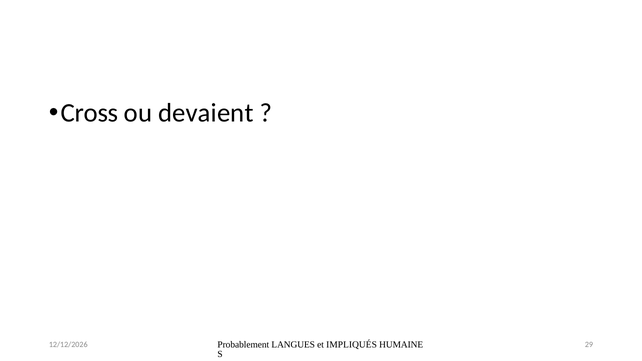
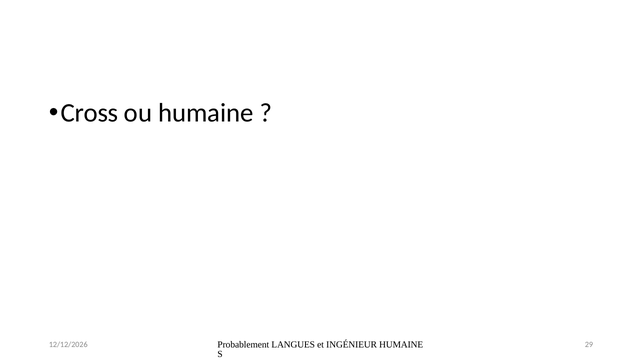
ou devaient: devaient -> humaine (206, 113)
IMPLIQUÉS: IMPLIQUÉS -> INGÉNIEUR (352, 345)
